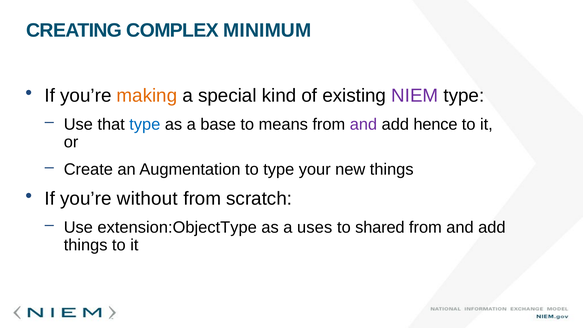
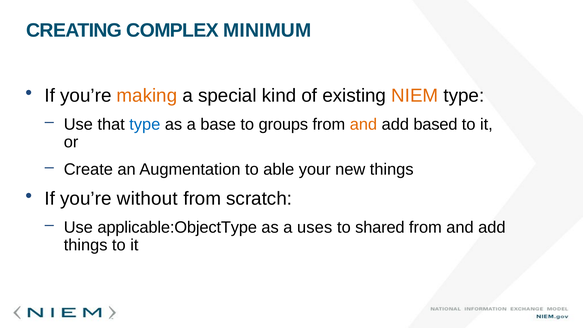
NIEM colour: purple -> orange (415, 96)
means: means -> groups (283, 124)
and colour: purple -> orange (363, 124)
hence: hence -> based (435, 124)
to type: type -> able (279, 170)
extension:ObjectType: extension:ObjectType -> applicable:ObjectType (177, 227)
